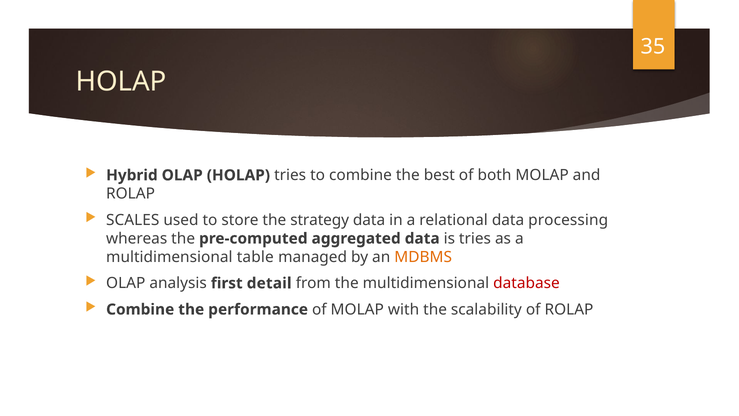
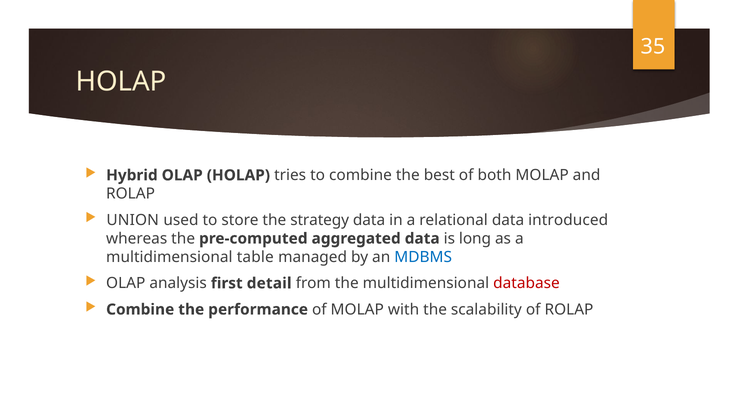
SCALES: SCALES -> UNION (133, 220)
processing: processing -> introduced (568, 220)
is tries: tries -> long (475, 238)
MDBMS colour: orange -> blue (423, 257)
